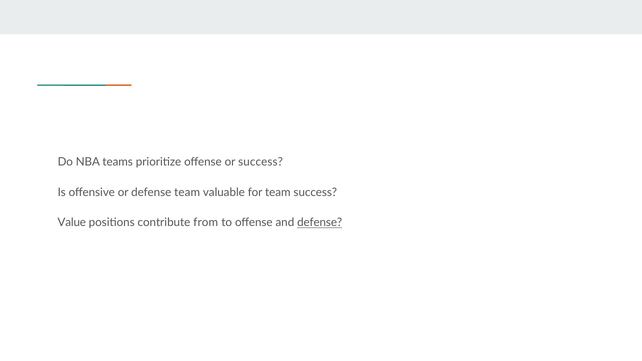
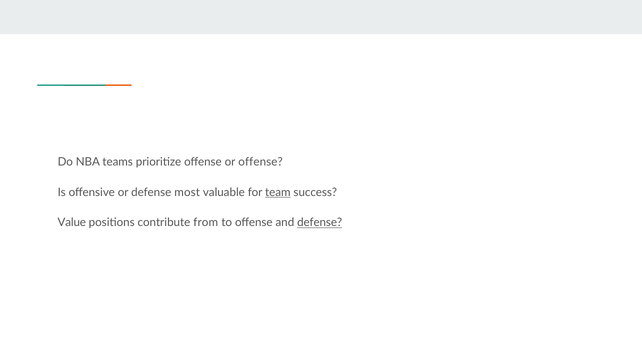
or success: success -> offense (261, 162)
defense team: team -> most (187, 192)
team underline: none -> present (278, 192)
